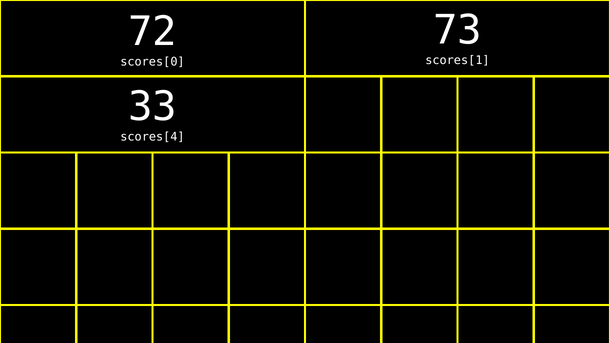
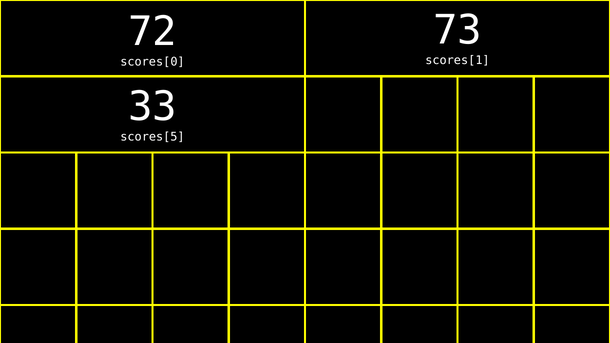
scores[4: scores[4 -> scores[5 (152, 137)
